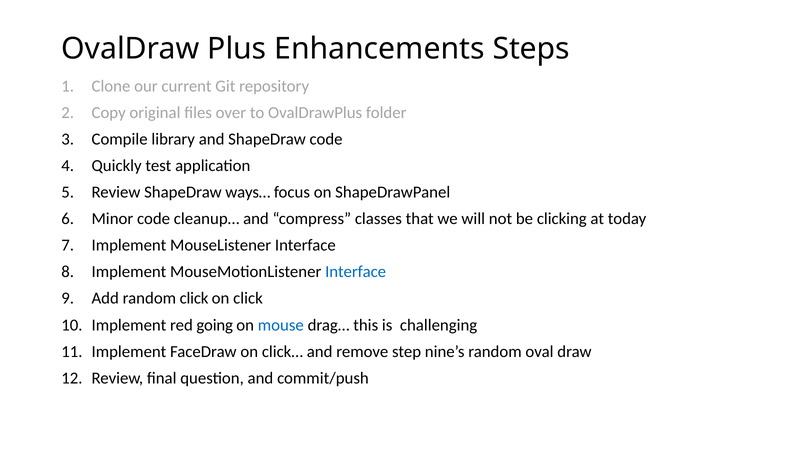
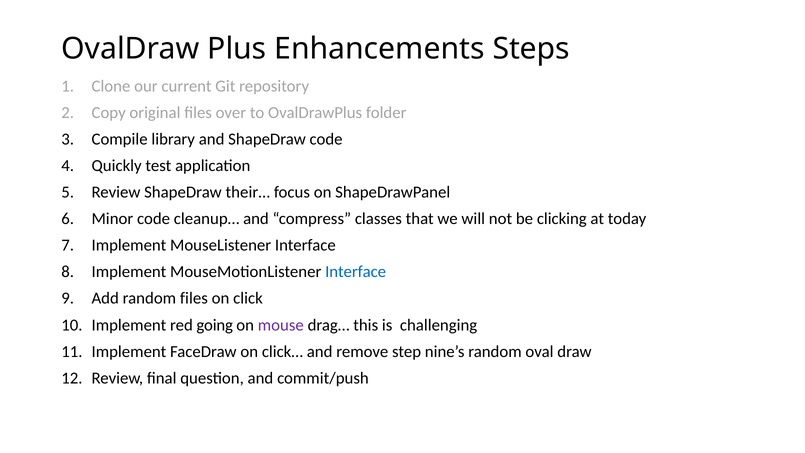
ways…: ways… -> their… (248, 192)
random click: click -> files (194, 298)
mouse colour: blue -> purple (281, 325)
